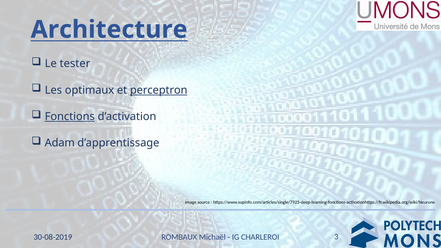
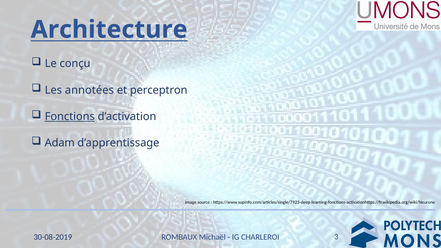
tester: tester -> conçu (75, 64)
optimaux: optimaux -> annotées (89, 90)
perceptron underline: present -> none (159, 90)
